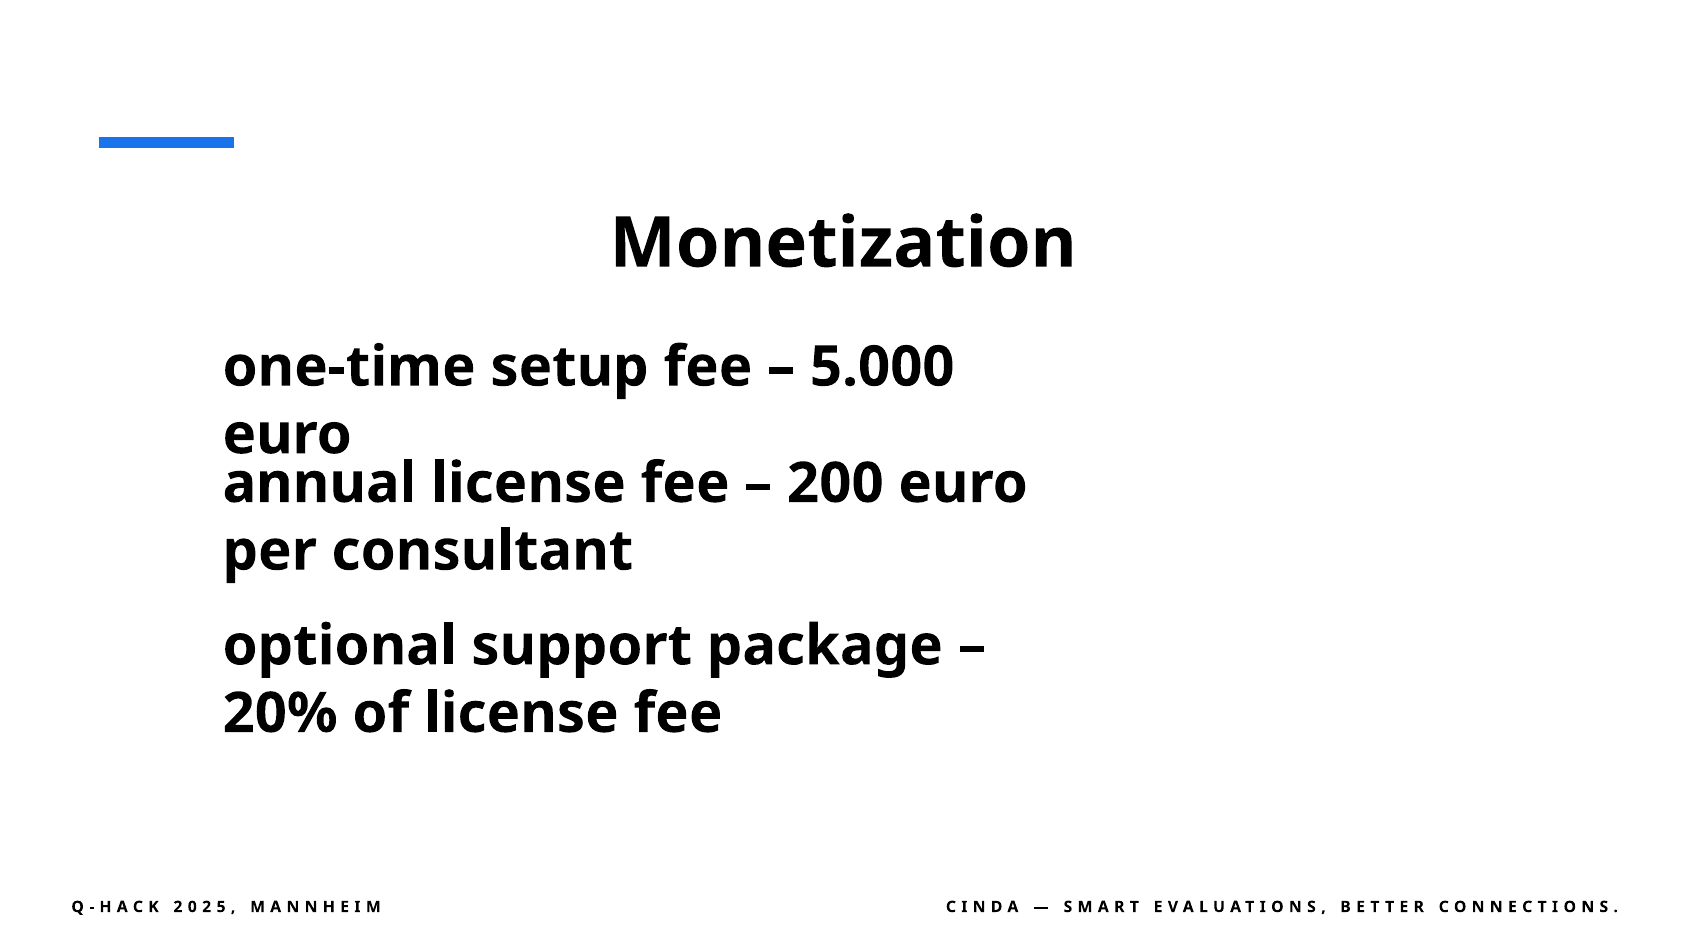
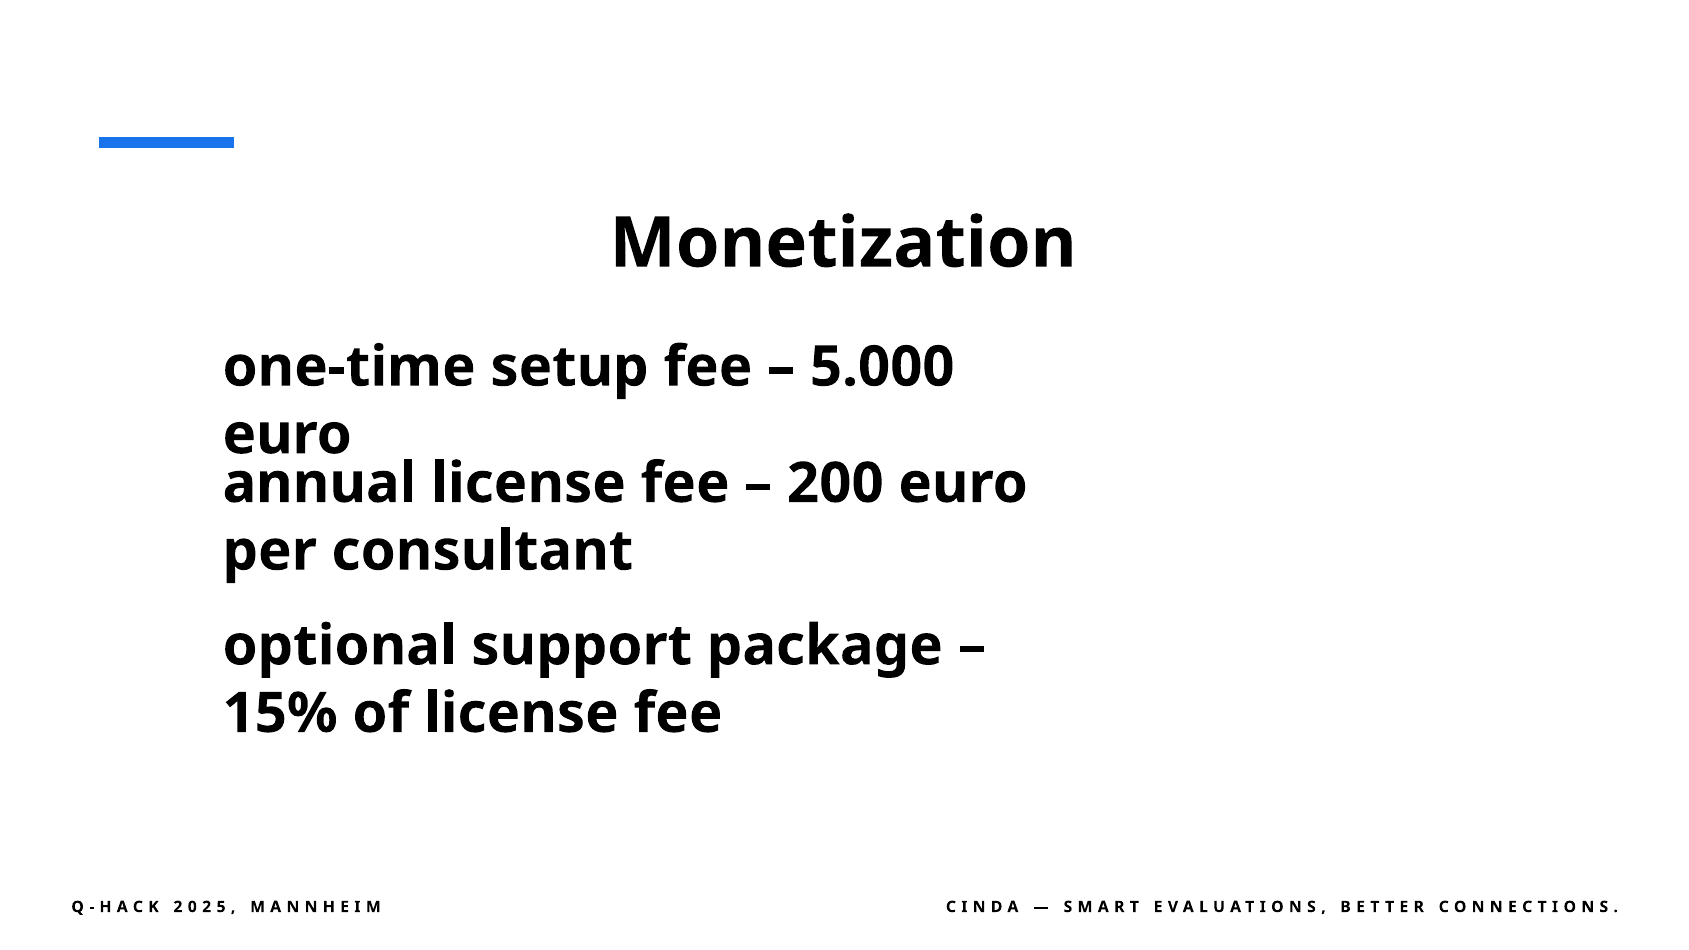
20%: 20% -> 15% (280, 713)
